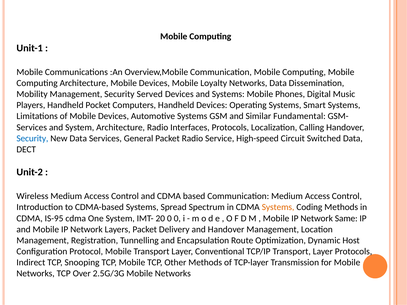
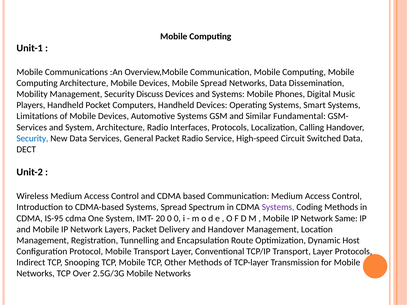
Mobile Loyalty: Loyalty -> Spread (214, 83)
Served: Served -> Discuss (150, 94)
Systems colour: orange -> purple (278, 207)
